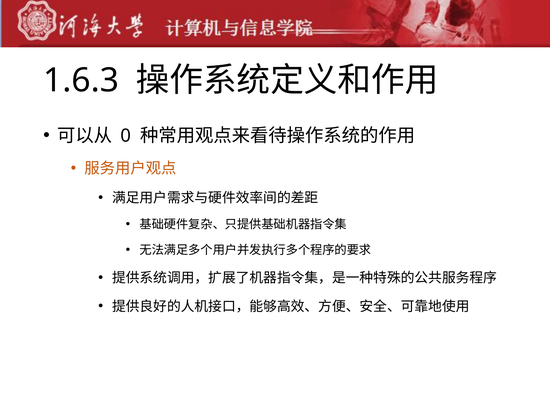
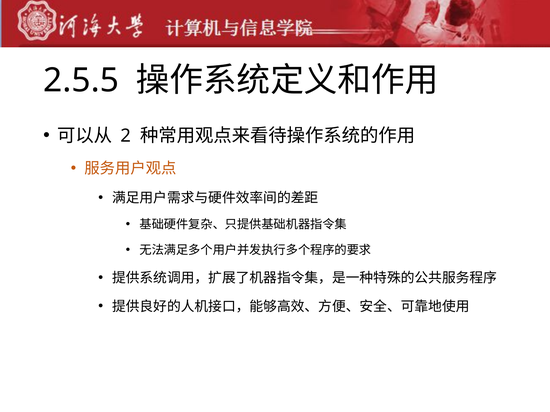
1.6.3: 1.6.3 -> 2.5.5 (81, 81)
0: 0 -> 2 (126, 136)
